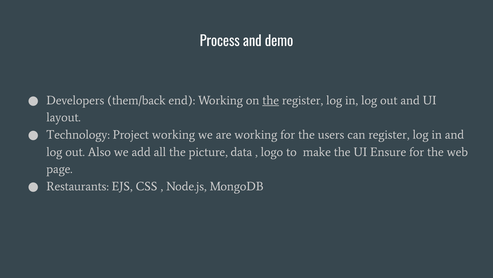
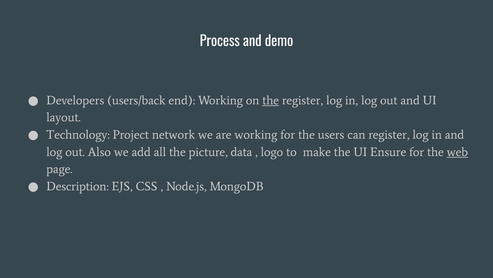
them/back: them/back -> users/back (136, 100)
Project working: working -> network (174, 134)
web underline: none -> present (457, 152)
Restaurants: Restaurants -> Description (78, 186)
